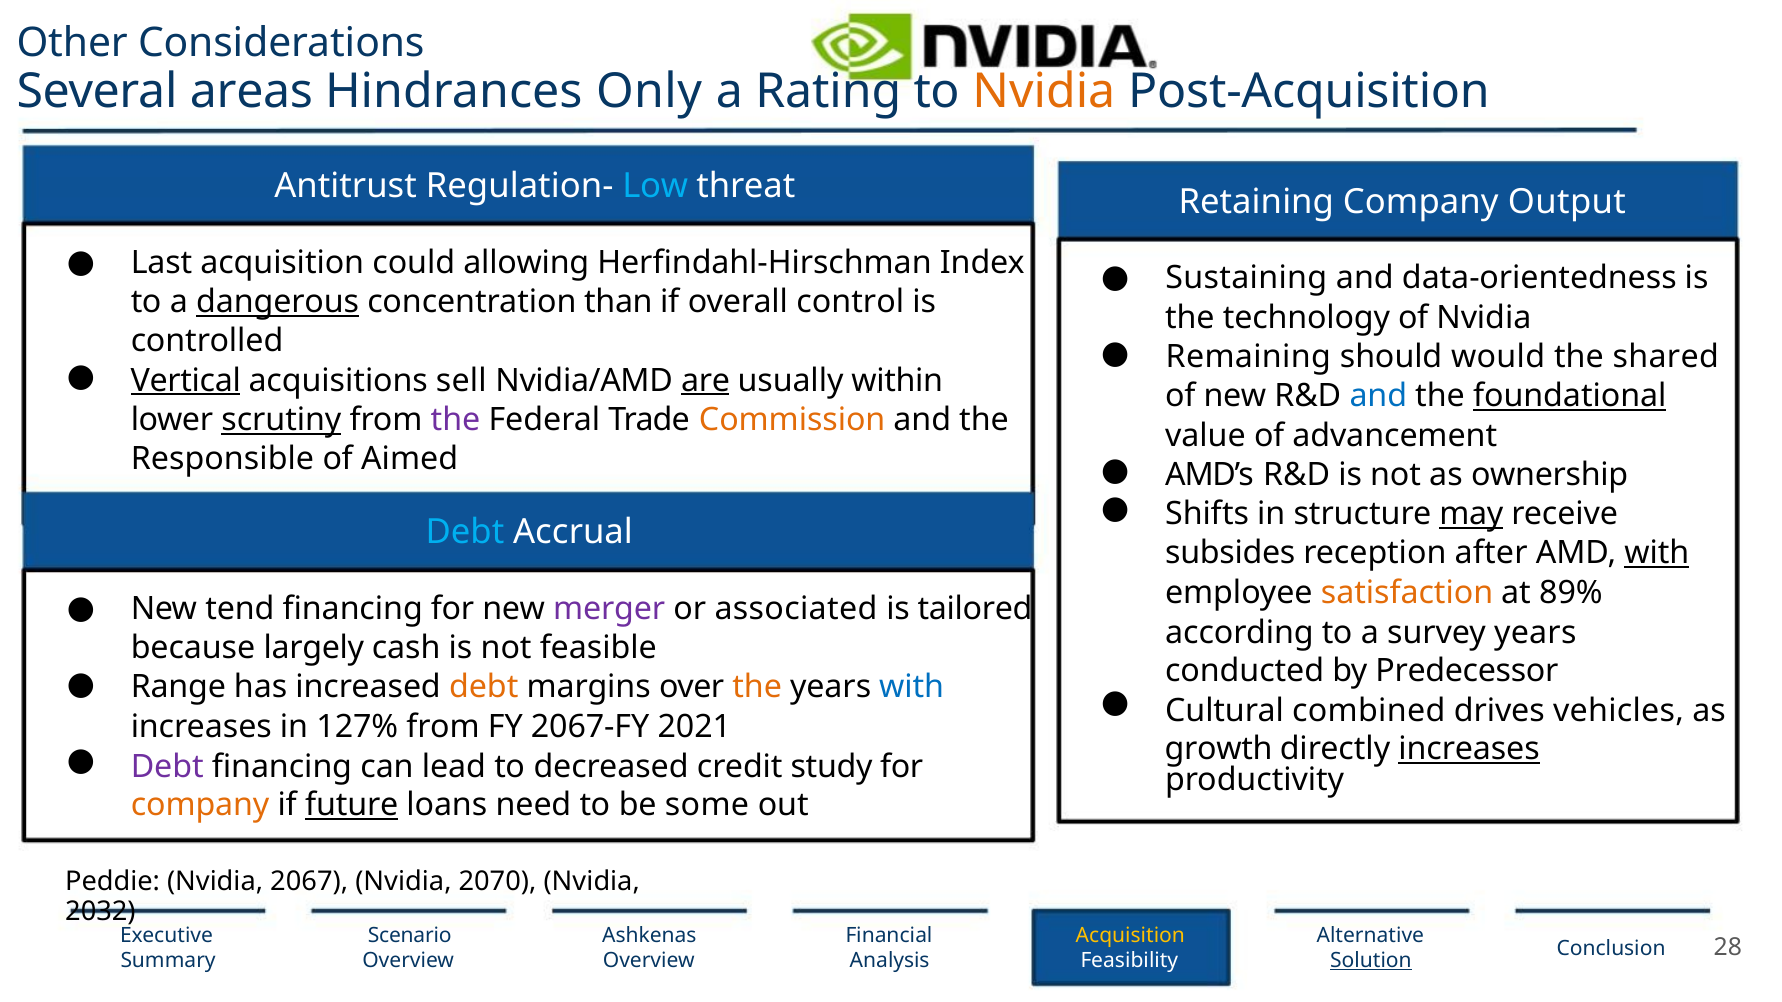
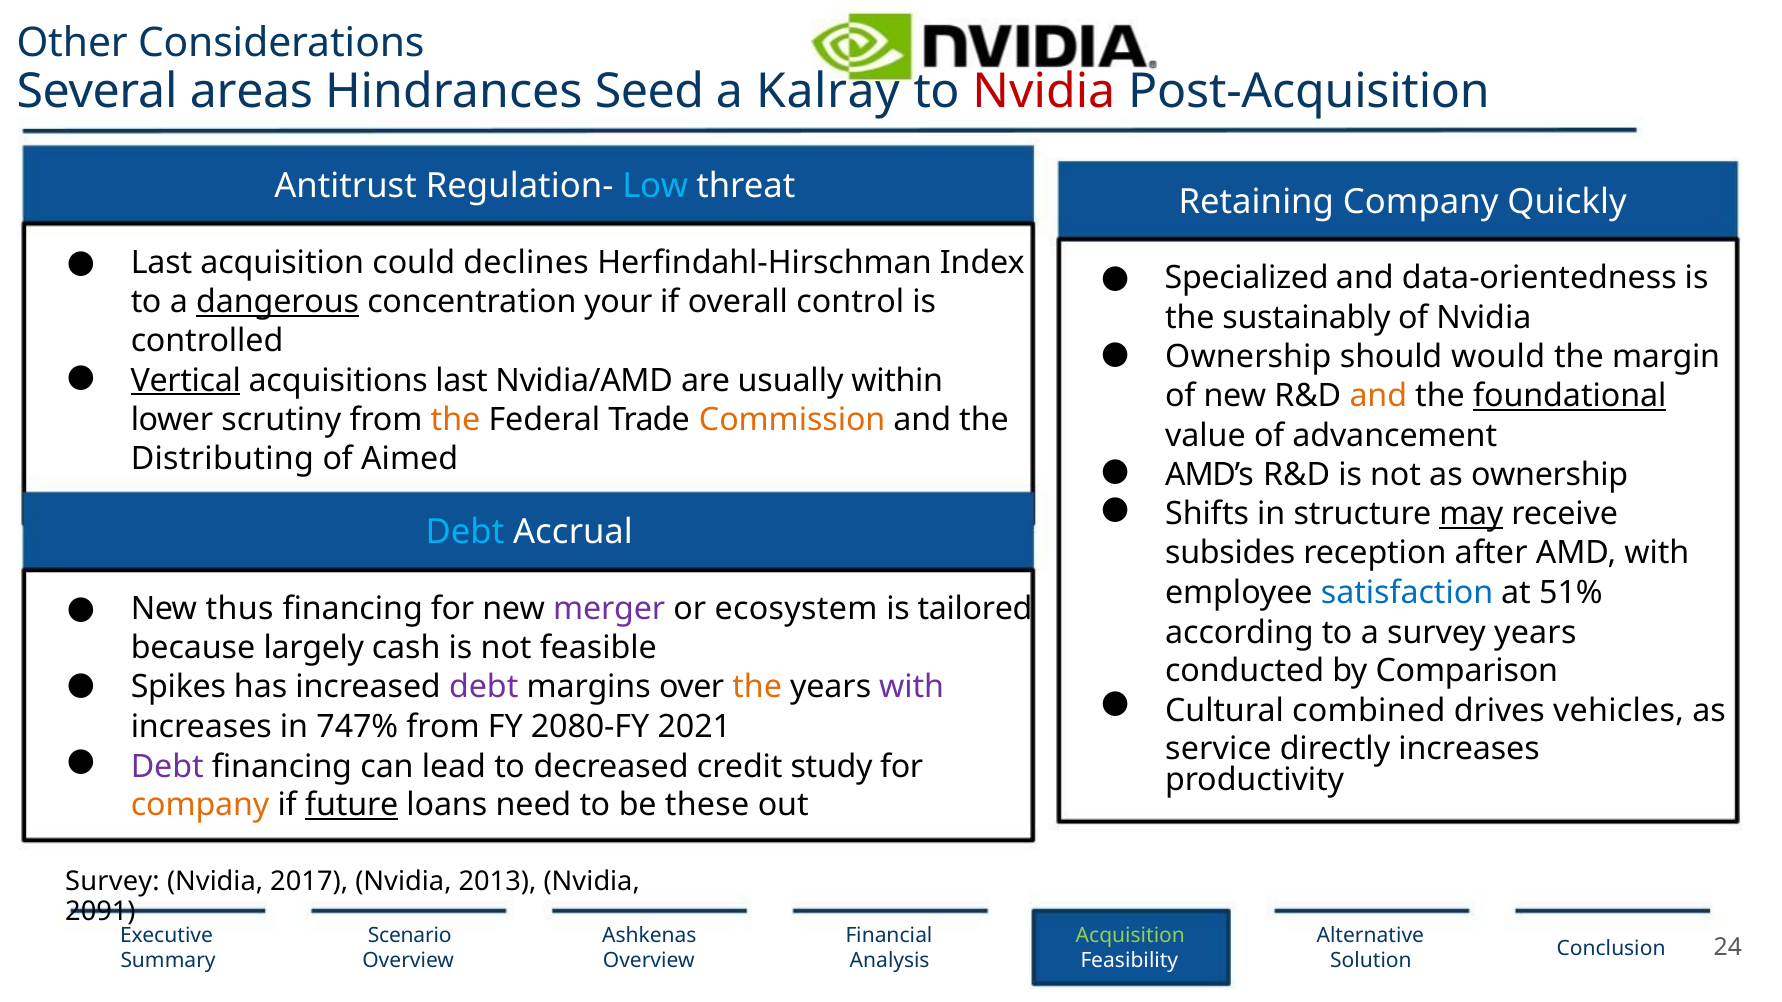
Only: Only -> Seed (650, 91)
Rating: Rating -> Kalray (828, 91)
Nvidia colour: orange -> red (1044, 91)
Output: Output -> Quickly (1567, 202)
allowing: allowing -> declines (526, 263)
Sustaining: Sustaining -> Specialized (1247, 278)
than: than -> your (618, 302)
technology: technology -> sustainably (1306, 318)
Remaining: Remaining -> Ownership (1248, 357)
shared: shared -> margin (1666, 357)
acquisitions sell: sell -> last (462, 381)
are underline: present -> none (705, 381)
and colour: blue -> orange (1378, 396)
scrutiny underline: present -> none (281, 420)
the colour: purple -> orange (455, 420)
Responsible: Responsible -> Distributing (222, 459)
with underline: present -> none (1657, 553)
satisfaction colour: orange -> blue (1407, 593)
89%: 89% -> 51% (1571, 593)
tend: tend -> thus (240, 609)
associated: associated -> ecosystem (796, 609)
Predecessor: Predecessor -> Comparison (1467, 671)
Range: Range -> Spikes (178, 687)
debt colour: orange -> purple (484, 687)
with colour: blue -> purple (912, 687)
127%: 127% -> 747% (357, 727)
2067-FY: 2067-FY -> 2080-FY (590, 727)
growth: growth -> service (1218, 750)
increases underline: present -> none (1469, 750)
some: some -> these (707, 805)
Peddie: Peddie -> Survey (112, 882)
2067: 2067 -> 2017 (309, 882)
2070: 2070 -> 2013 (497, 882)
2032: 2032 -> 2091 (100, 912)
Acquisition colour: yellow -> light green (1130, 936)
28: 28 -> 24 (1728, 948)
Solution underline: present -> none (1371, 961)
